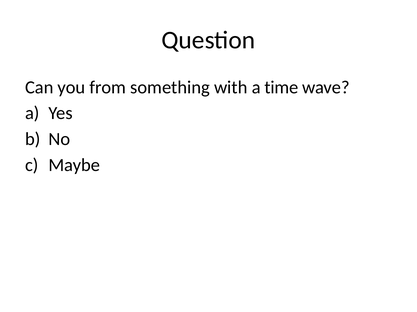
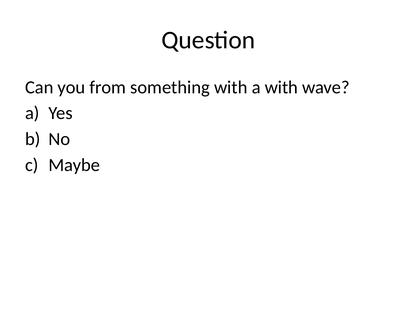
a time: time -> with (281, 87)
